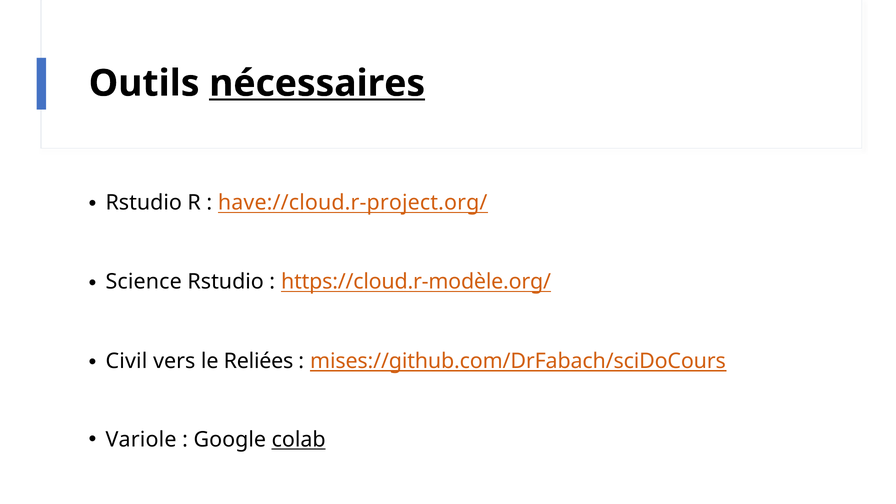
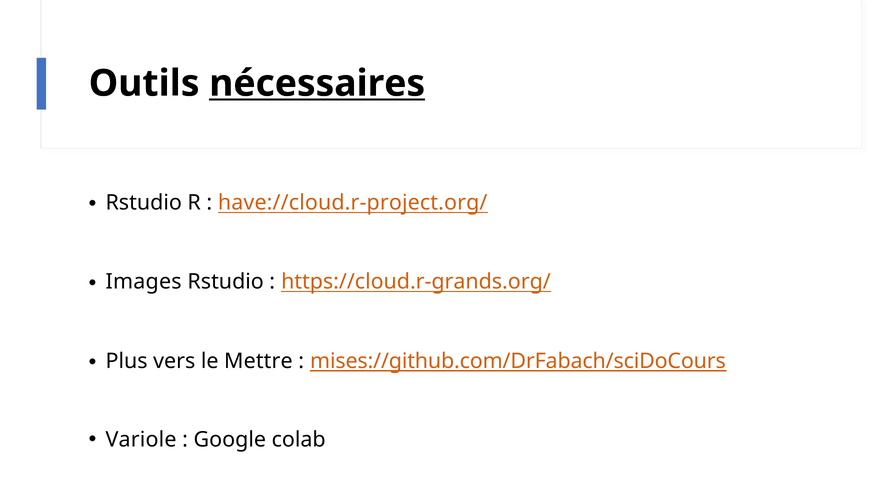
Science: Science -> Images (144, 282)
https://cloud.r-modèle.org/: https://cloud.r-modèle.org/ -> https://cloud.r-grands.org/ (416, 282)
Civil: Civil -> Plus (127, 361)
Reliées: Reliées -> Mettre (258, 361)
colab underline: present -> none (299, 440)
